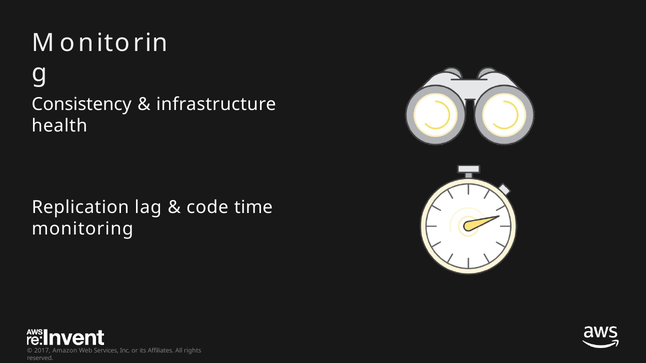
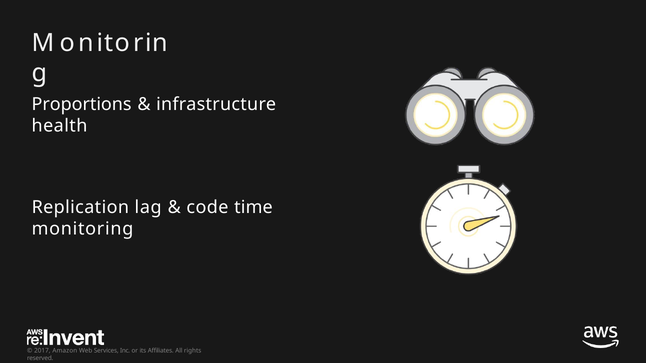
Consistency: Consistency -> Proportions (82, 104)
